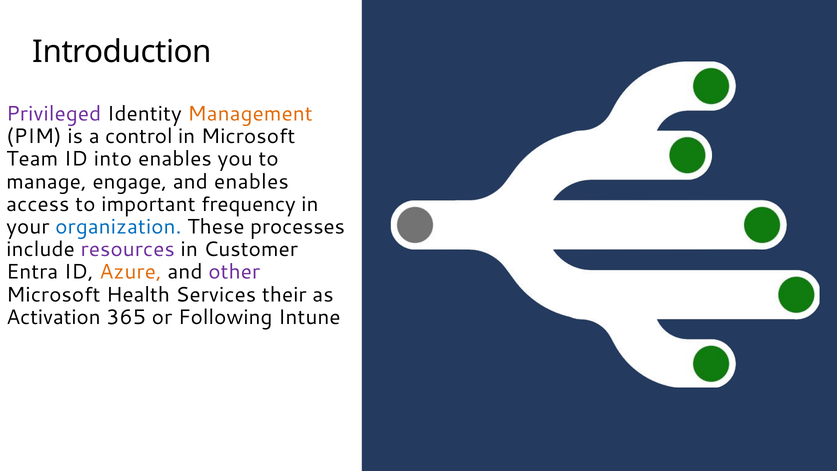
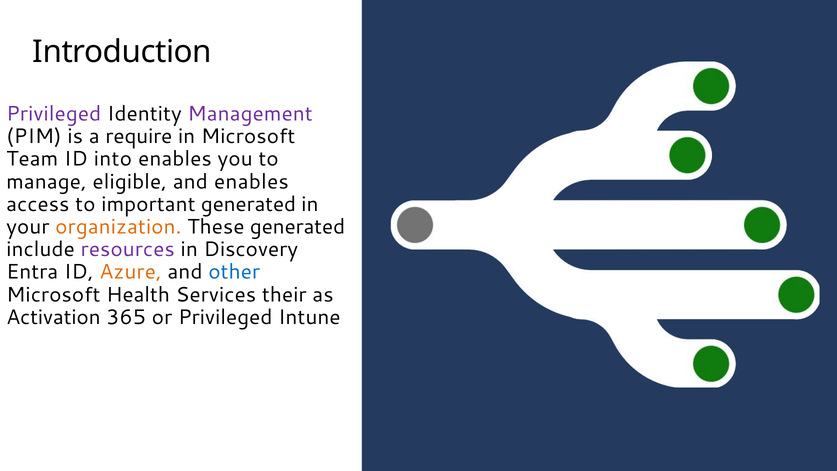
Management colour: orange -> purple (250, 114)
control: control -> require (139, 136)
engage: engage -> eligible (130, 182)
important frequency: frequency -> generated (248, 204)
organization colour: blue -> orange (118, 227)
These processes: processes -> generated (297, 227)
Customer: Customer -> Discovery (251, 249)
other colour: purple -> blue (234, 272)
or Following: Following -> Privileged (225, 317)
